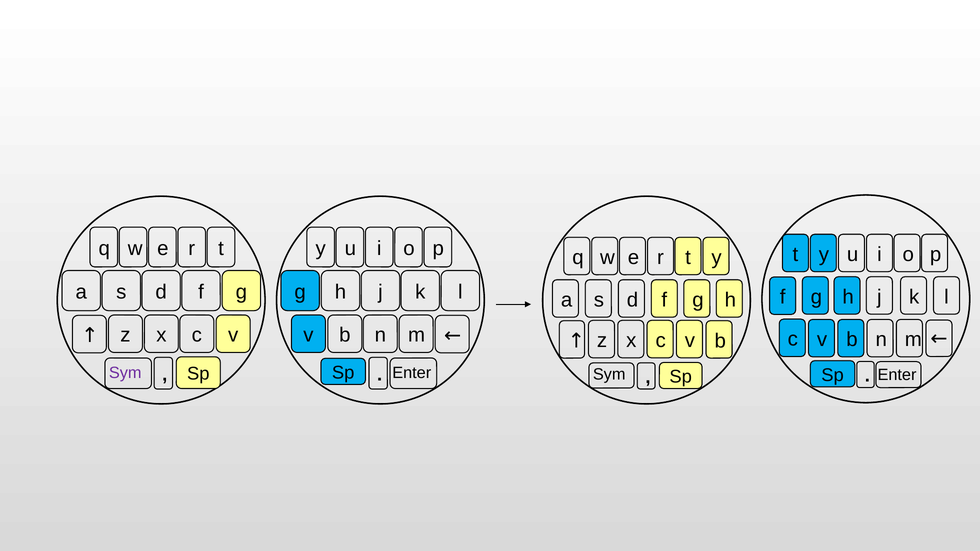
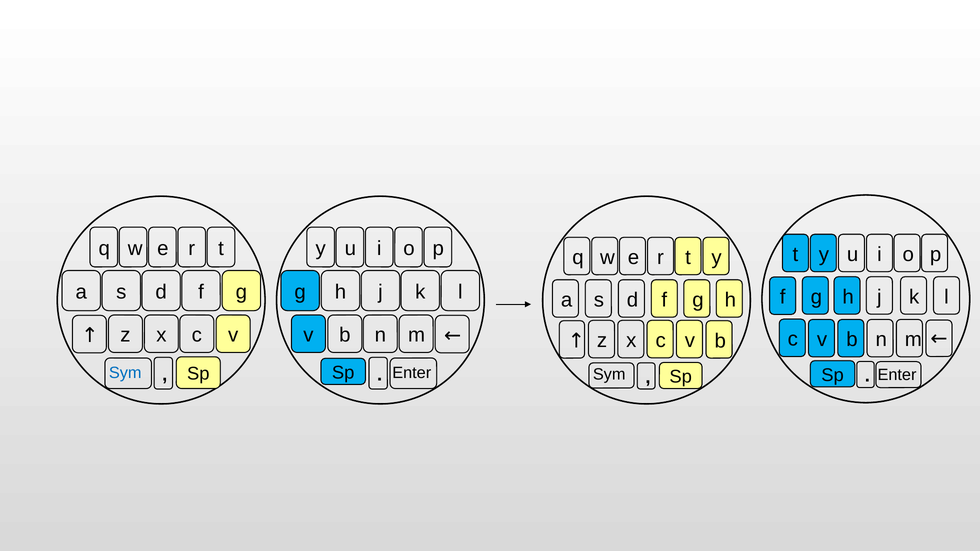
Sym colour: purple -> blue (125, 373)
